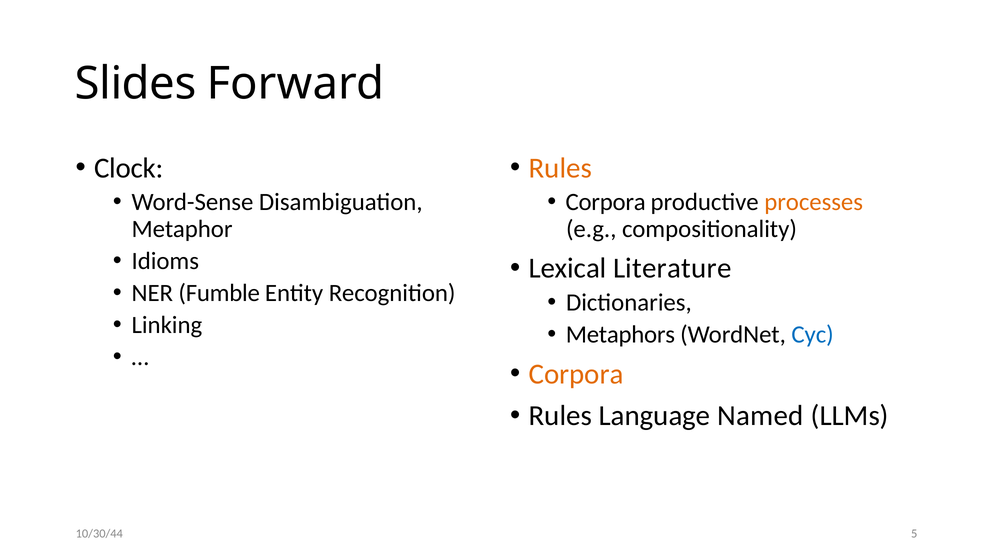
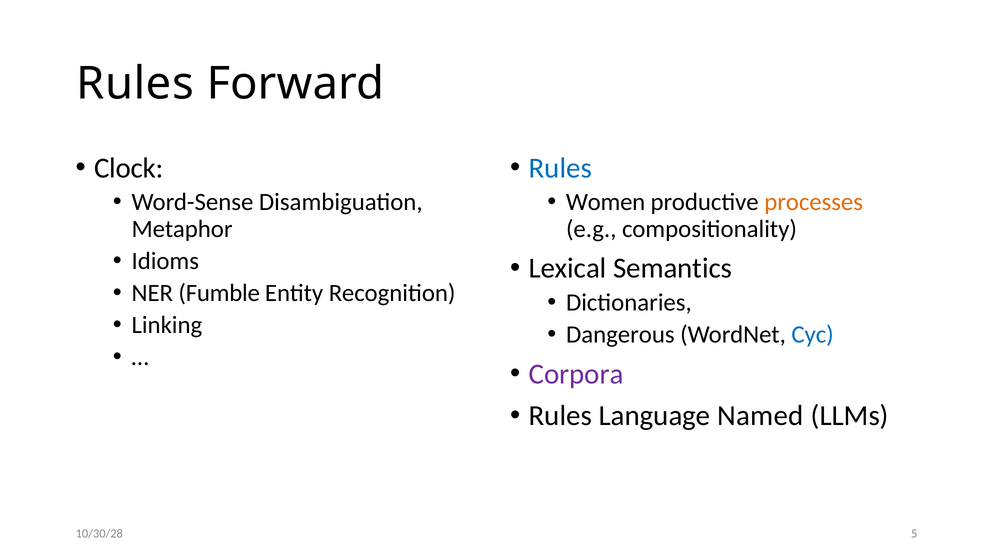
Slides: Slides -> Rules (135, 83)
Rules colour: orange -> blue (560, 168)
Corpora: Corpora -> Women (606, 202)
Literature: Literature -> Semantics (673, 268)
Metaphors: Metaphors -> Dangerous (620, 334)
Corpora colour: orange -> purple (576, 374)
10/30/44: 10/30/44 -> 10/30/28 (99, 533)
